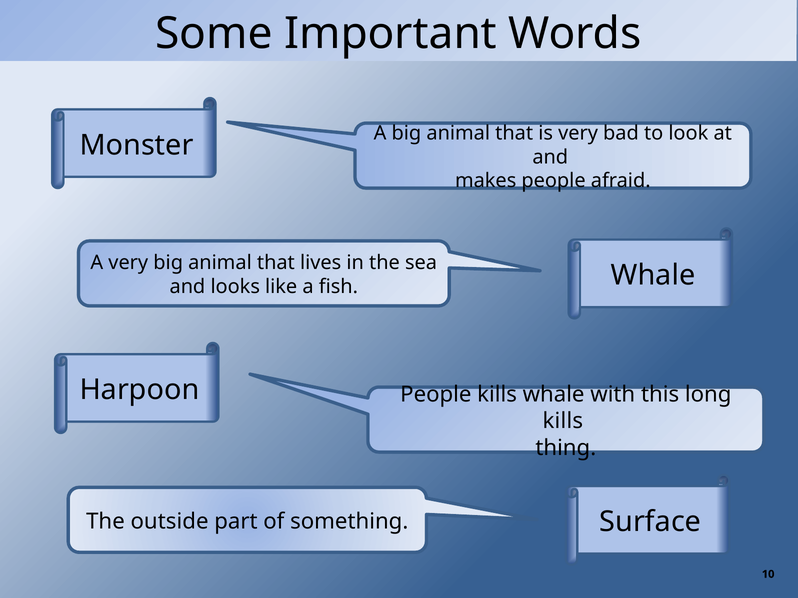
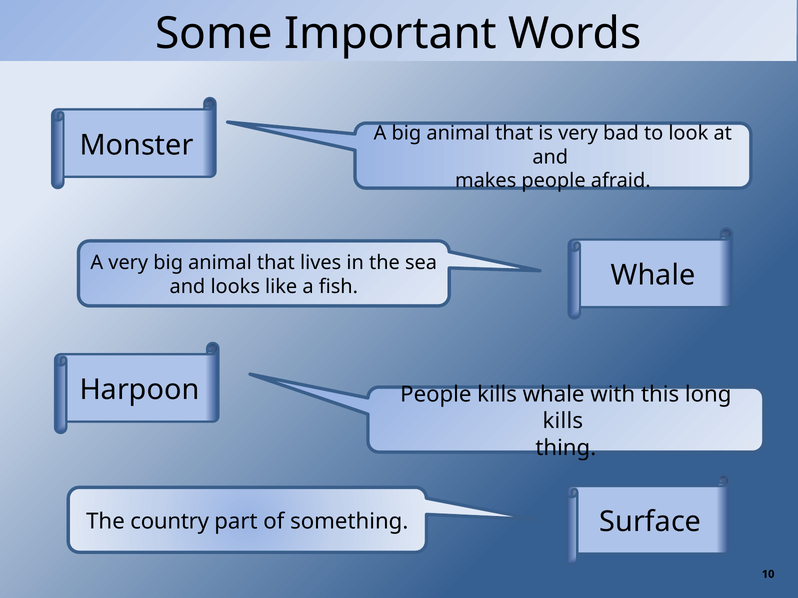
outside: outside -> country (170, 522)
